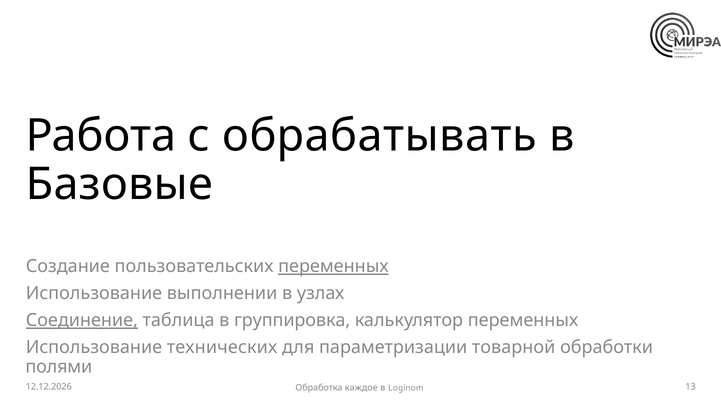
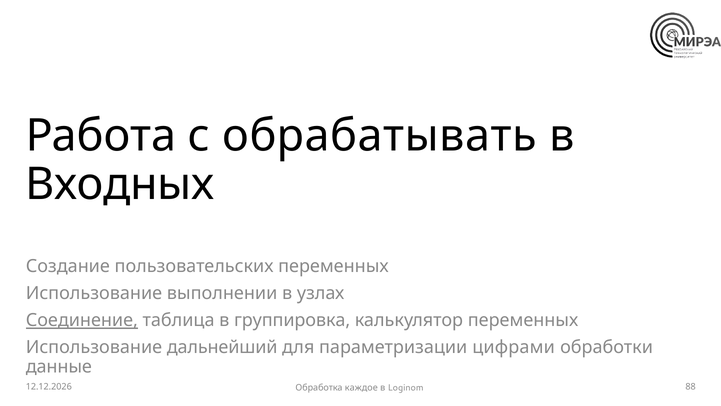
Базовые: Базовые -> Входных (120, 184)
переменных underline: present -> none (333, 266)
технических: технических -> дальнейший (222, 347)
товарной: товарной -> цифрами (514, 347)
полями: полями -> данные (59, 367)
13: 13 -> 88 (691, 387)
